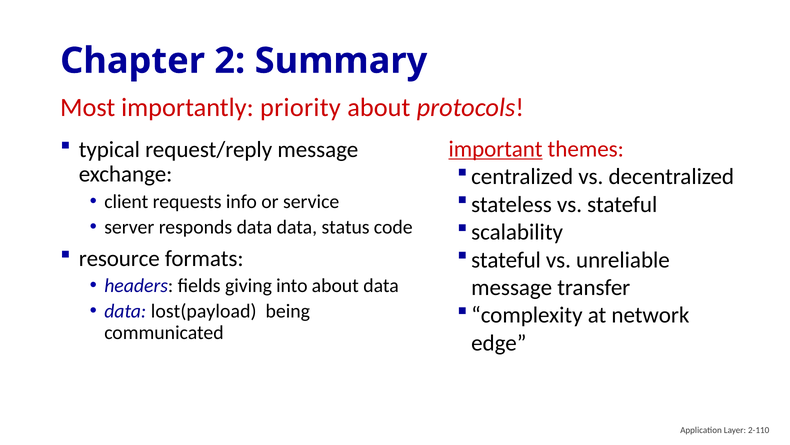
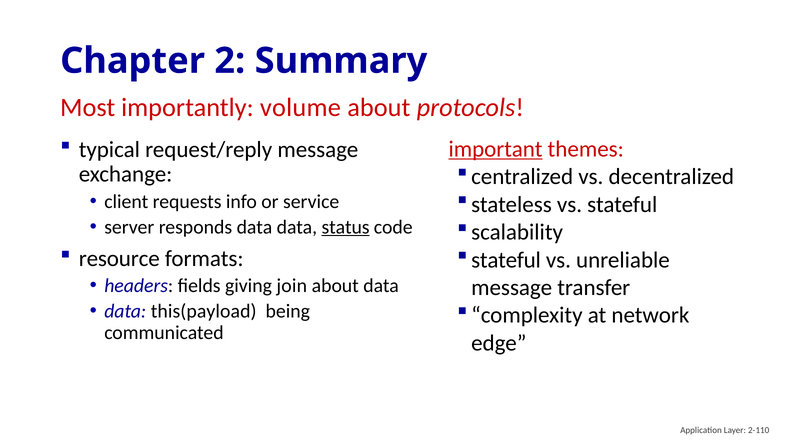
priority: priority -> volume (300, 107)
status underline: none -> present (346, 227)
into: into -> join (292, 285)
lost(payload: lost(payload -> this(payload (204, 311)
